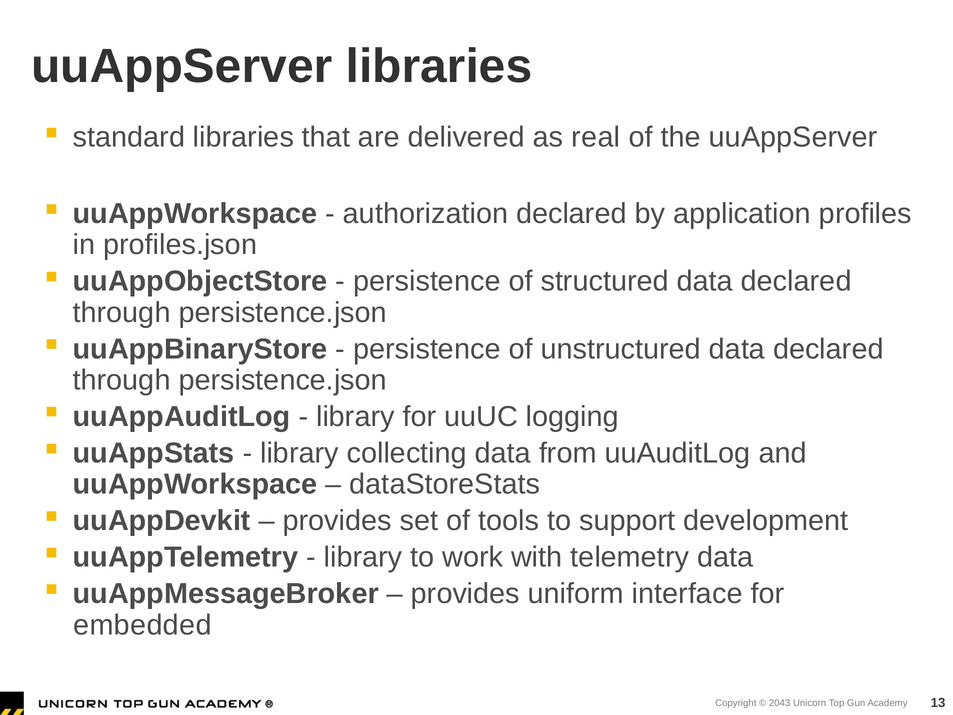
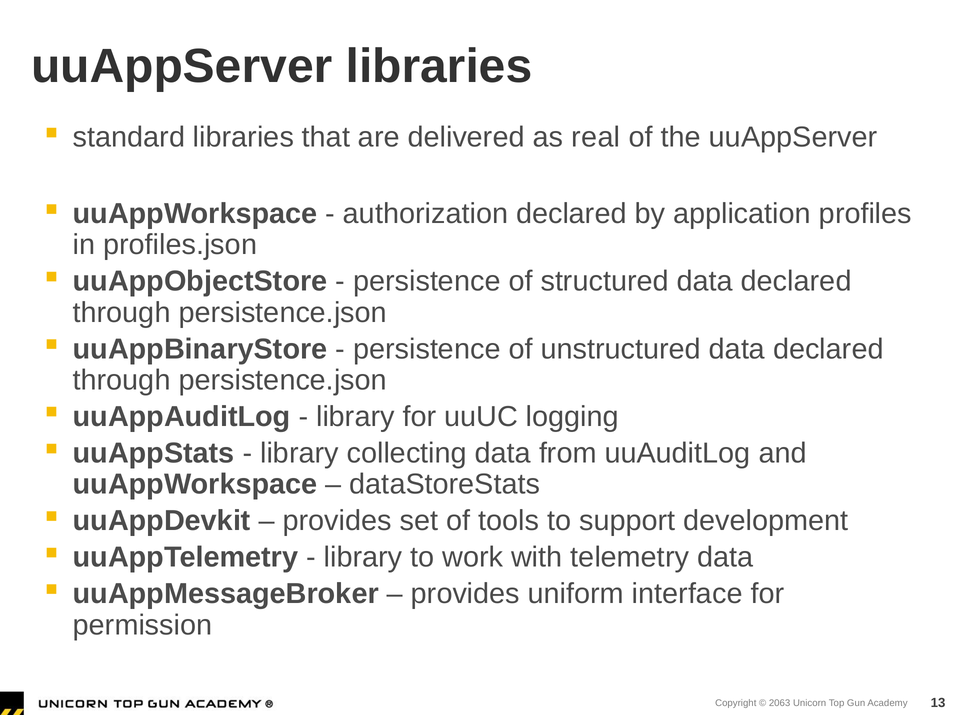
embedded: embedded -> permission (143, 625)
2043: 2043 -> 2063 (780, 703)
